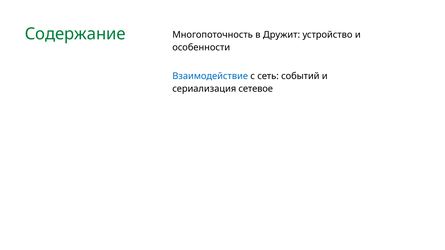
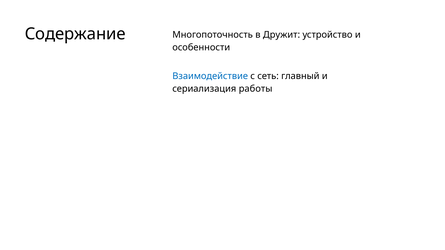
Содержание colour: green -> black (75, 34)
событий: событий -> главный (300, 76)
сетевое: сетевое -> работы (256, 89)
